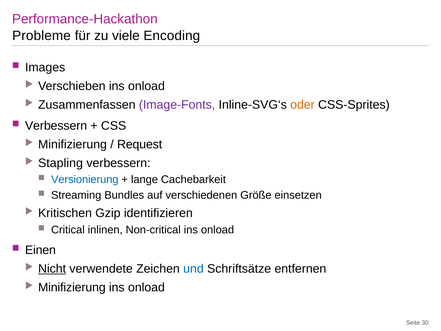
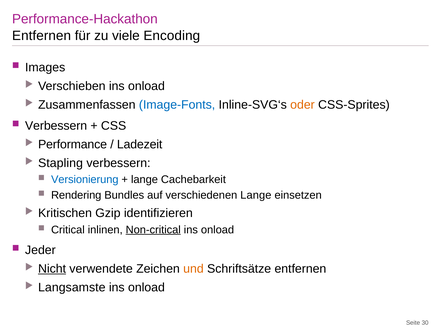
Probleme: Probleme -> Entfernen (42, 36)
Image-Fonts colour: purple -> blue (177, 105)
Minifizierung: Minifizierung -> Performance (73, 144)
Request: Request -> Ladezeit (140, 144)
Streaming: Streaming -> Rendering (76, 195)
verschiedenen Größe: Größe -> Lange (256, 195)
Non-critical underline: none -> present (153, 230)
Einen: Einen -> Jeder (40, 250)
und colour: blue -> orange (193, 269)
Minifizierung: Minifizierung -> Langsamste (72, 287)
